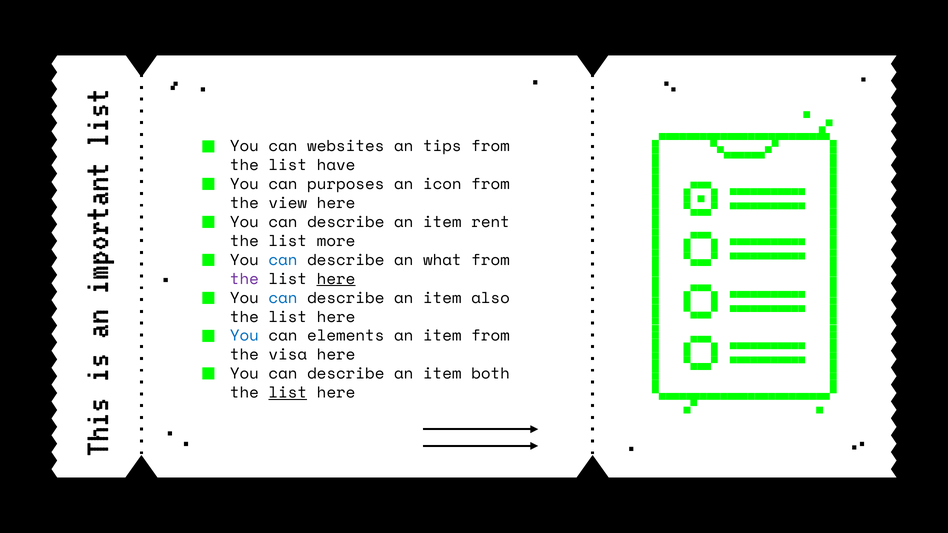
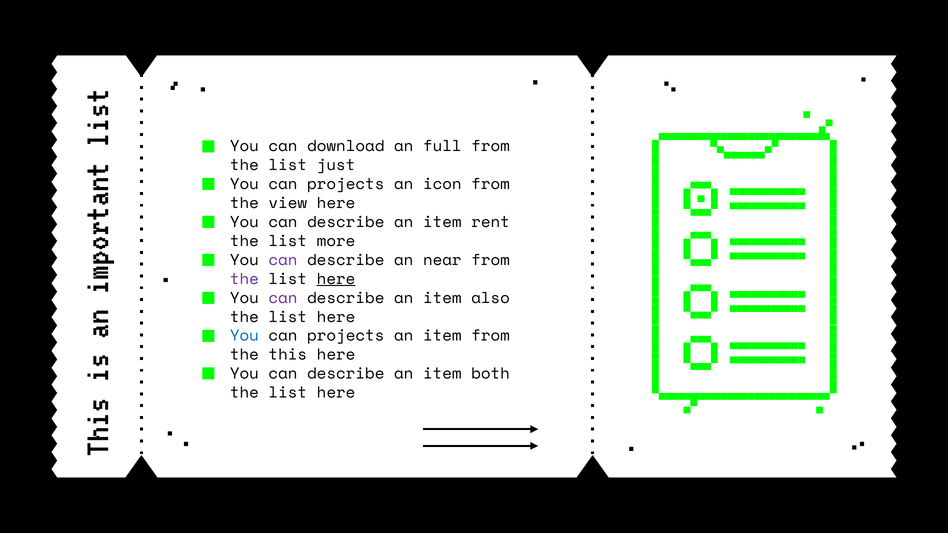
websites: websites -> download (346, 146)
tips: tips -> full (442, 146)
have: have -> just (336, 165)
purposes: purposes -> projects (346, 184)
can colour: blue -> purple (283, 260)
what: what -> near (442, 260)
can colour: blue -> purple (283, 298)
elements: elements -> projects (346, 336)
visa: visa -> this (288, 355)
list underline: present -> none (288, 393)
